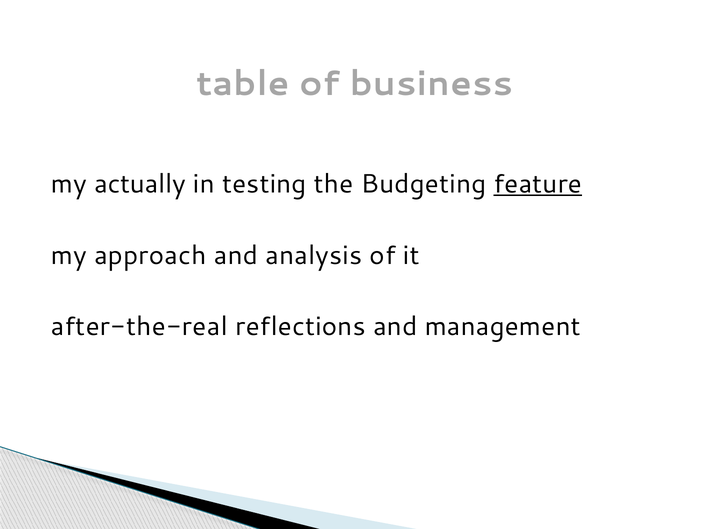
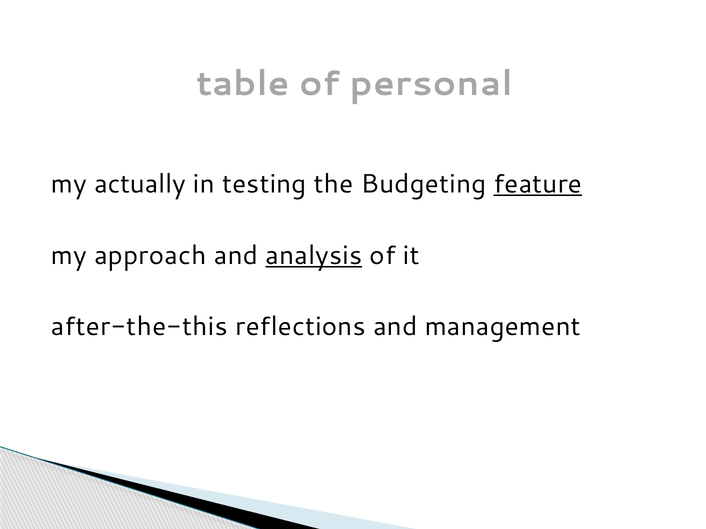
business: business -> personal (431, 84)
analysis underline: none -> present (314, 256)
after-the-real: after-the-real -> after-the-this (139, 327)
